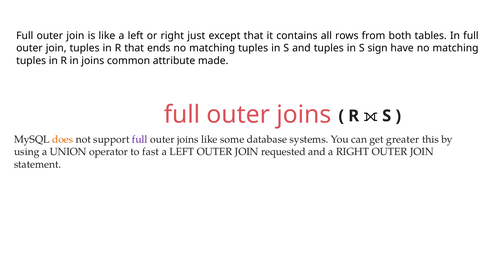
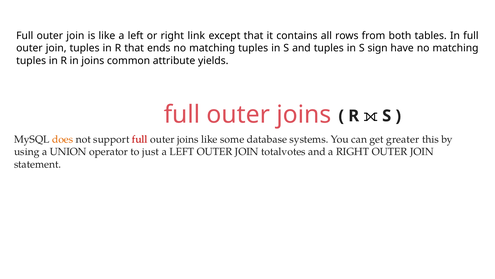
just: just -> link (196, 36)
made: made -> yields (213, 60)
full colour: purple -> red (140, 139)
fast: fast -> just (151, 152)
requested: requested -> totalvotes (283, 152)
